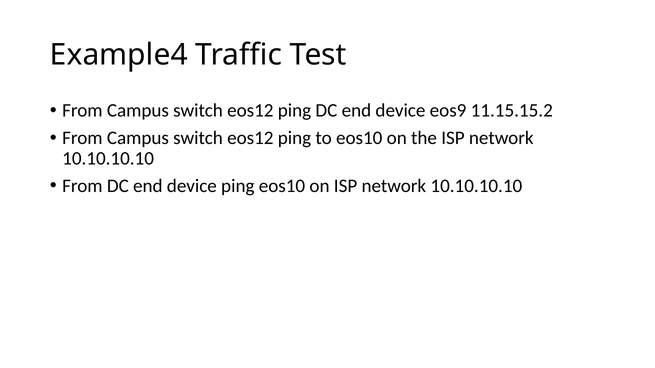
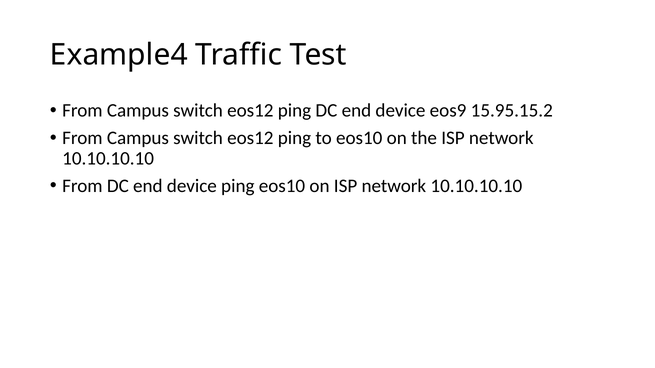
11.15.15.2: 11.15.15.2 -> 15.95.15.2 (512, 111)
